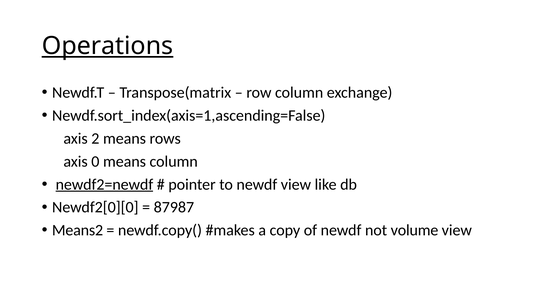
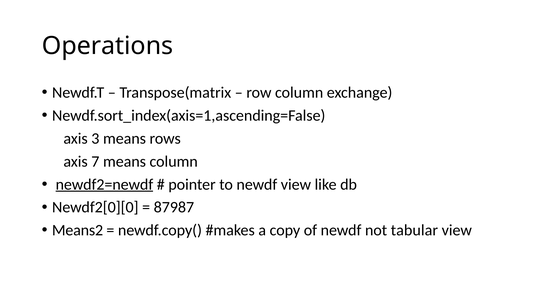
Operations underline: present -> none (108, 46)
2: 2 -> 3 (95, 139)
0: 0 -> 7 (95, 162)
volume: volume -> tabular (414, 231)
